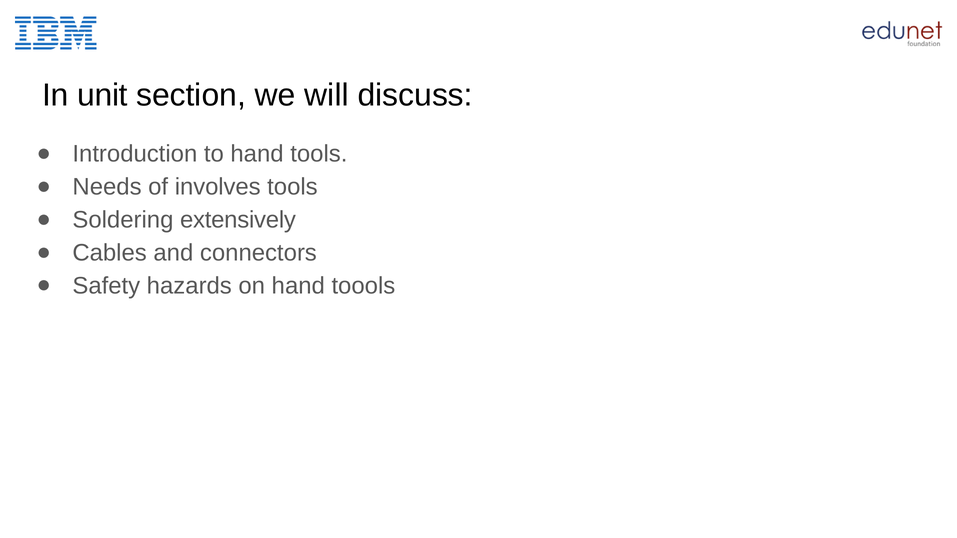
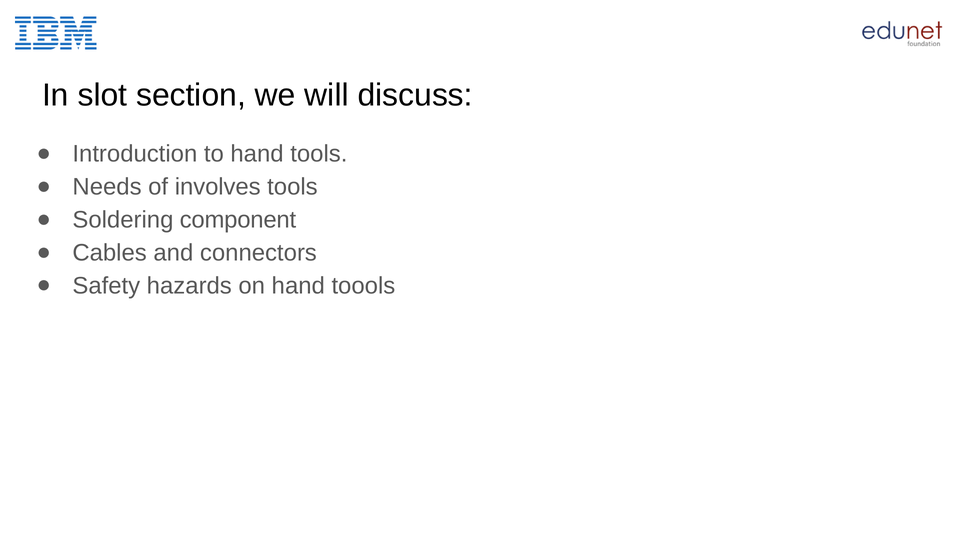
unit: unit -> slot (102, 95)
extensively: extensively -> component (238, 220)
